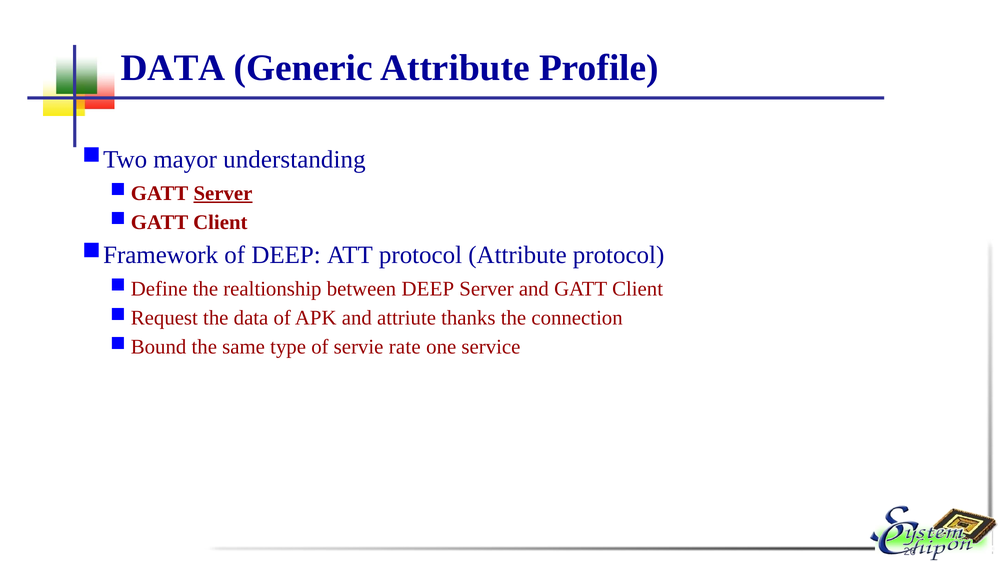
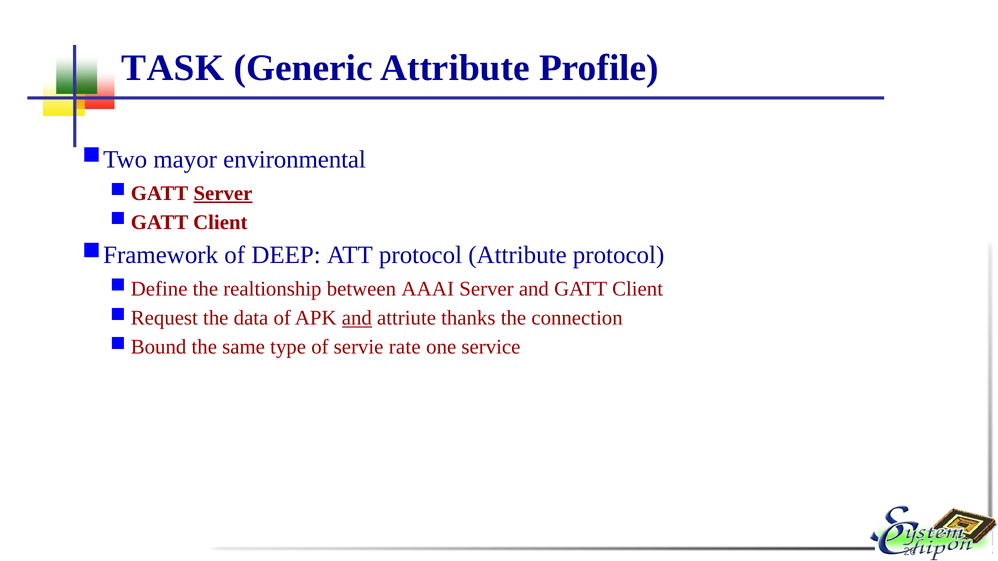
DATA: DATA -> TASK (173, 68)
understanding: understanding -> environmental (295, 160)
between DEEP: DEEP -> AAAI (428, 289)
and underline: none -> present (357, 318)
